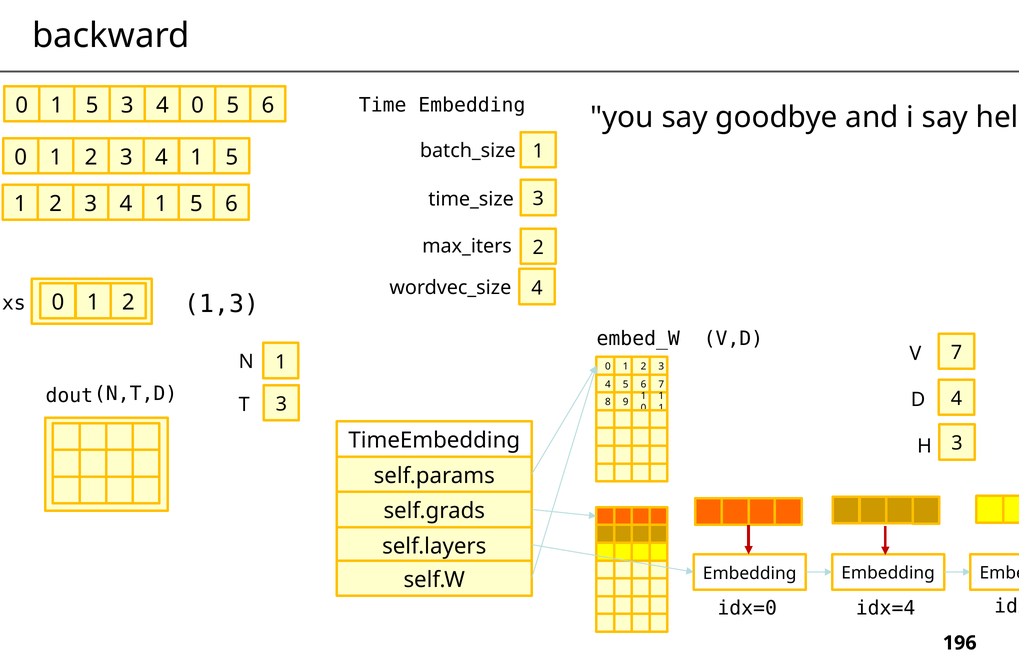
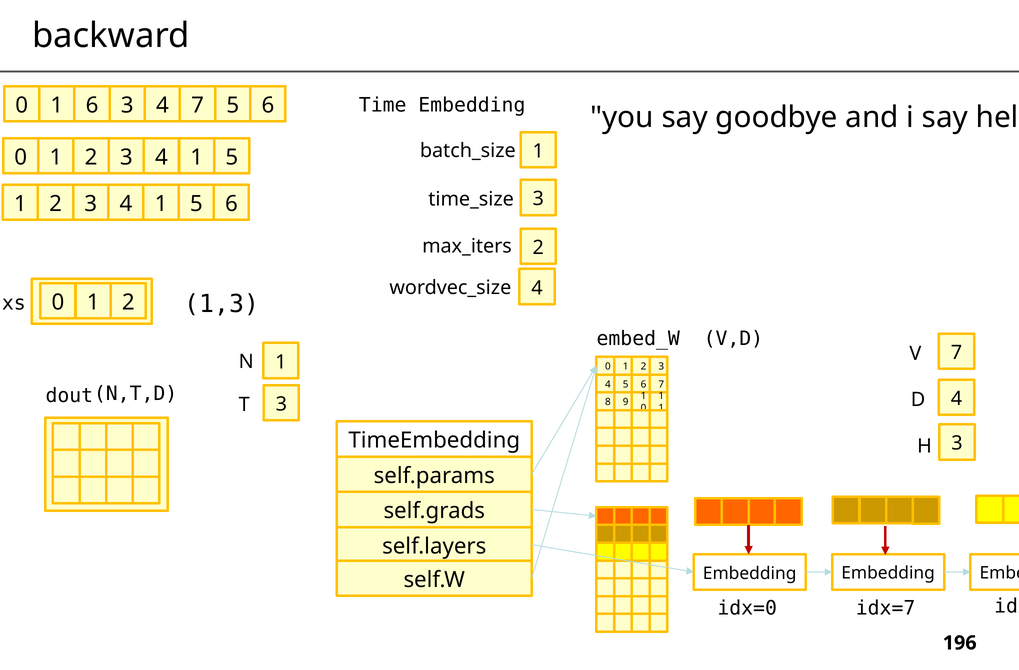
0 1 5: 5 -> 6 (92, 105)
4 0: 0 -> 7 (198, 105)
idx=4: idx=4 -> idx=7 (886, 608)
